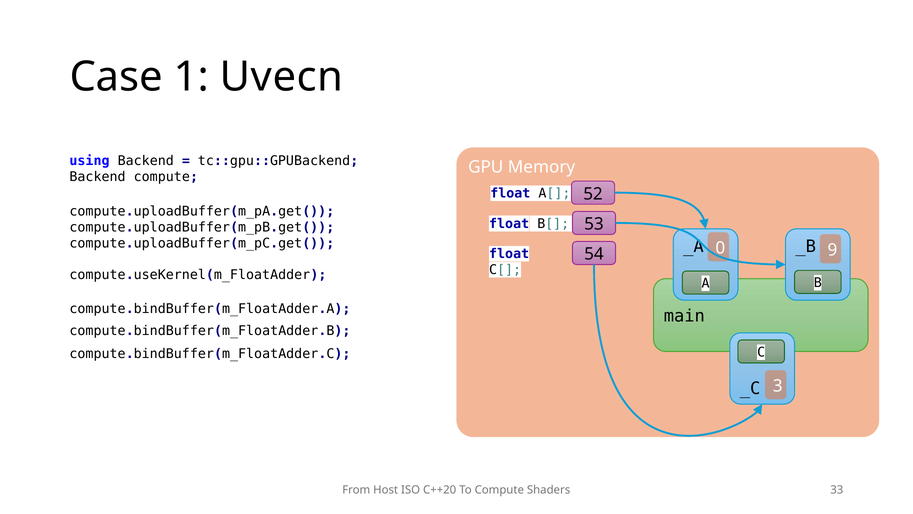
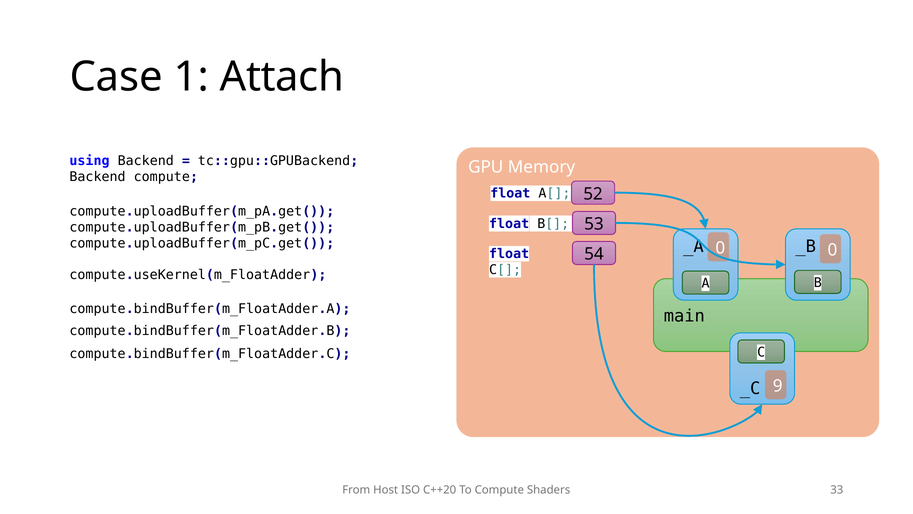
Uvecn: Uvecn -> Attach (282, 77)
_B 9: 9 -> 0 (832, 250)
3: 3 -> 9 (778, 386)
